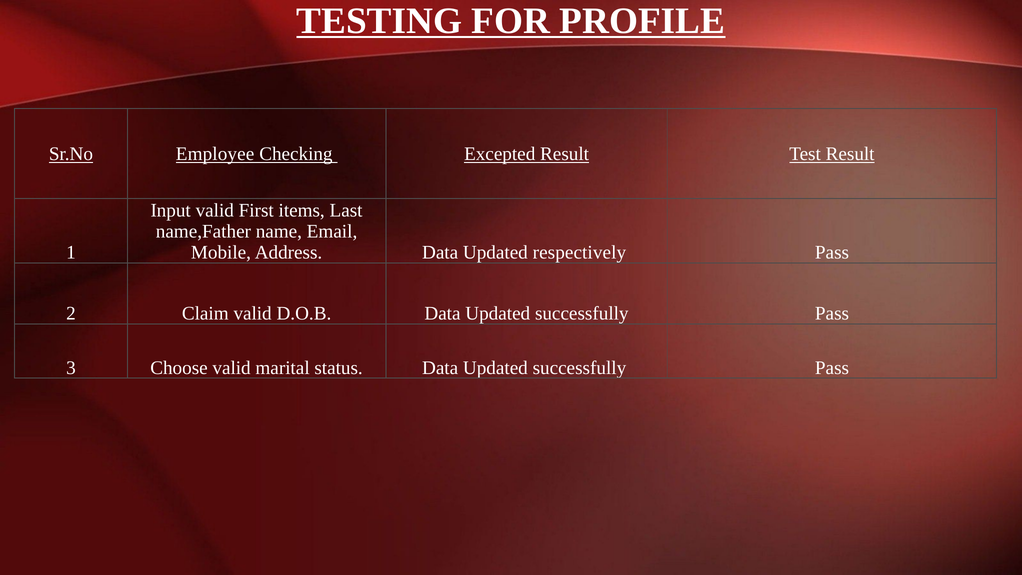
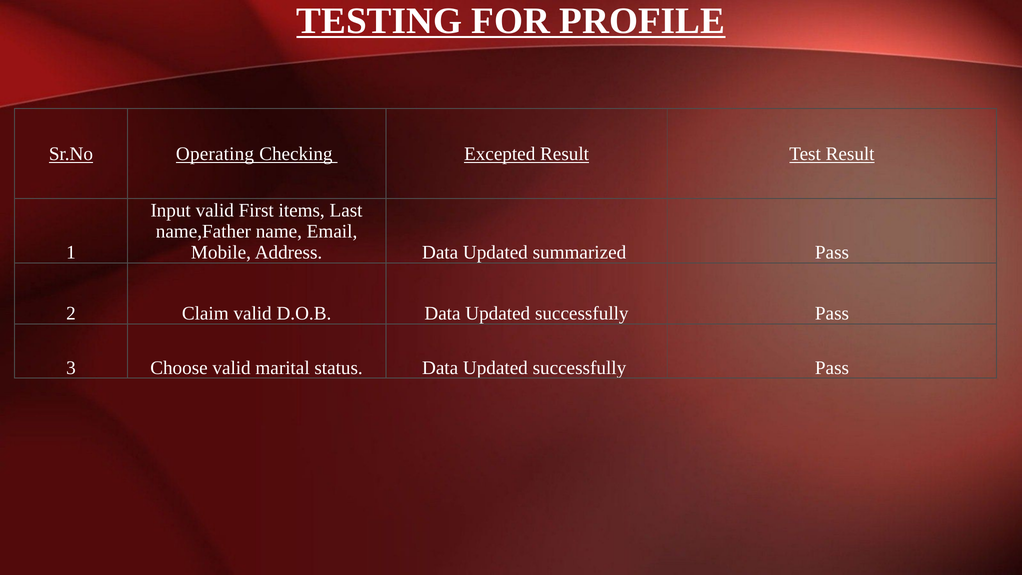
Employee: Employee -> Operating (215, 154)
respectively: respectively -> summarized (579, 253)
